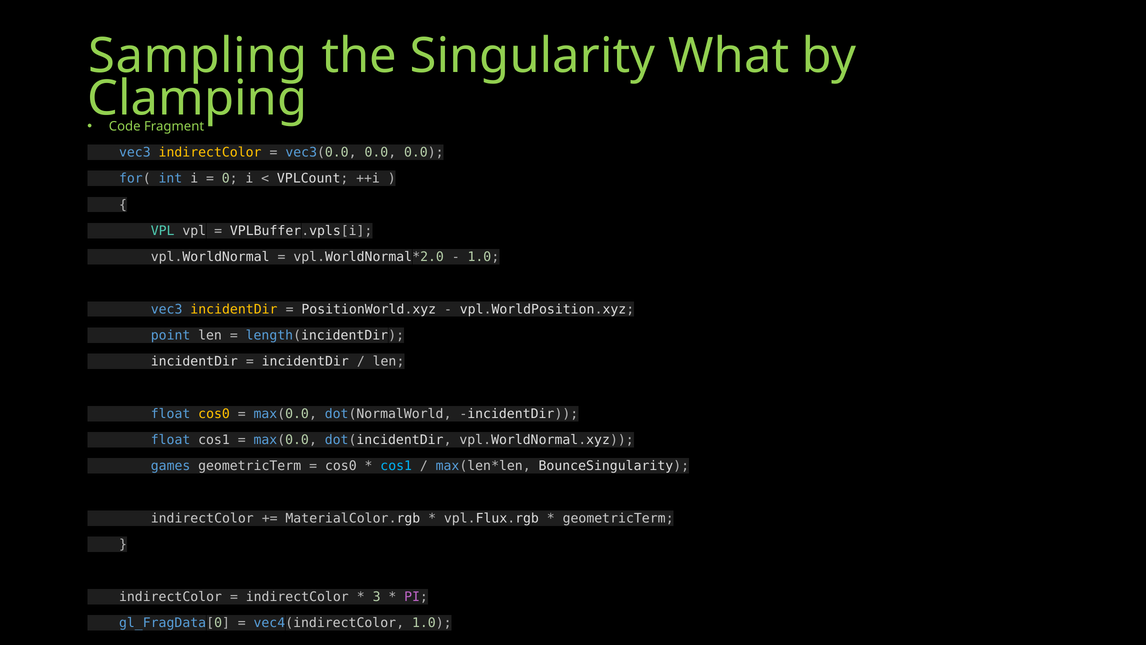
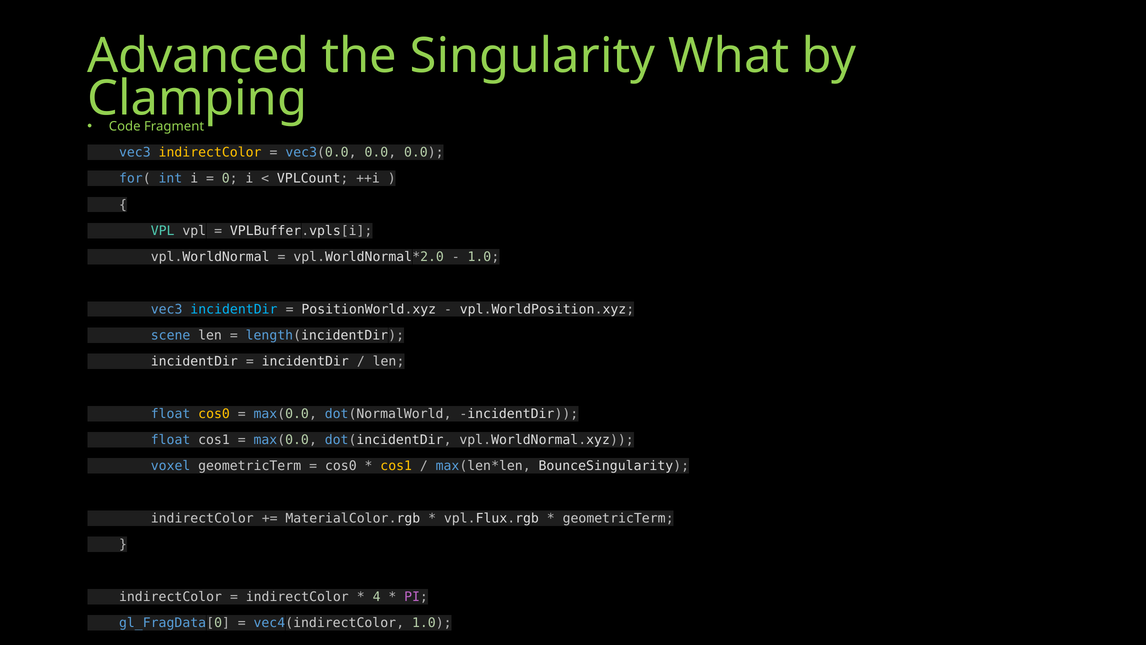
Sampling: Sampling -> Advanced (198, 56)
incidentDir colour: yellow -> light blue (234, 309)
point: point -> scene (171, 335)
games: games -> voxel (171, 466)
cos1 colour: light blue -> yellow (396, 466)
3: 3 -> 4 (377, 596)
